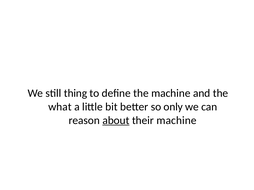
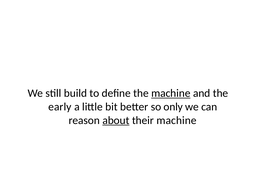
thing: thing -> build (75, 94)
machine underline: none -> present (171, 94)
what: what -> early (60, 107)
